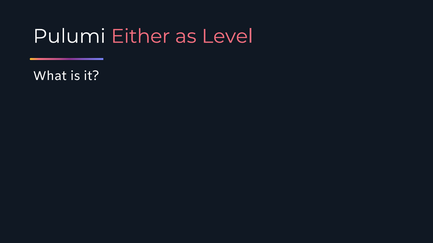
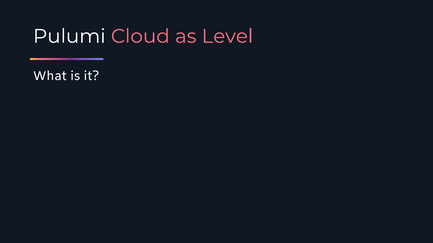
Either: Either -> Cloud (140, 36)
